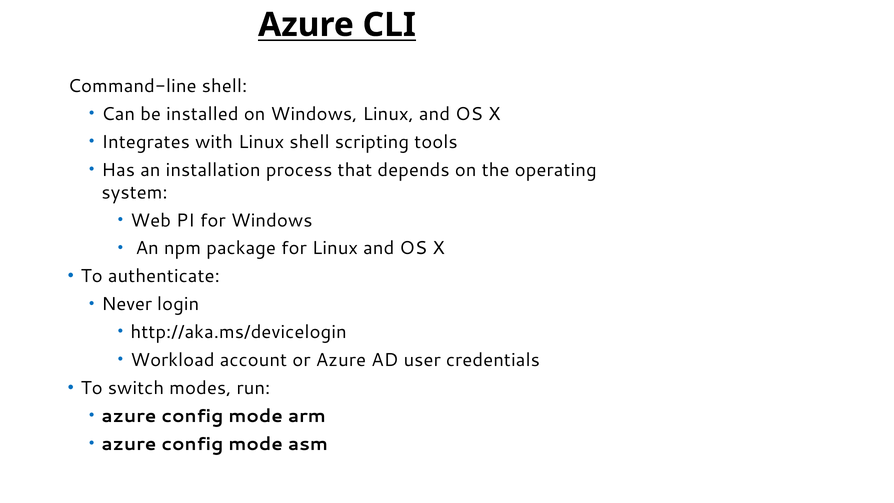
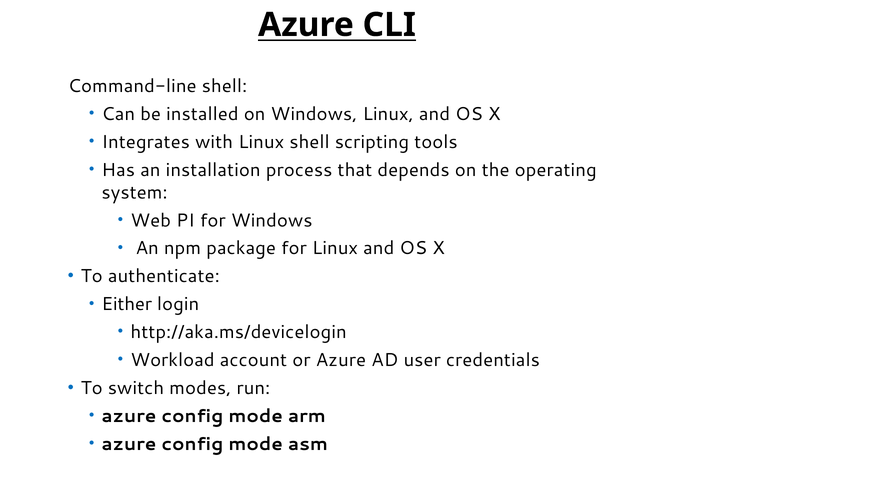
Never: Never -> Either (127, 304)
